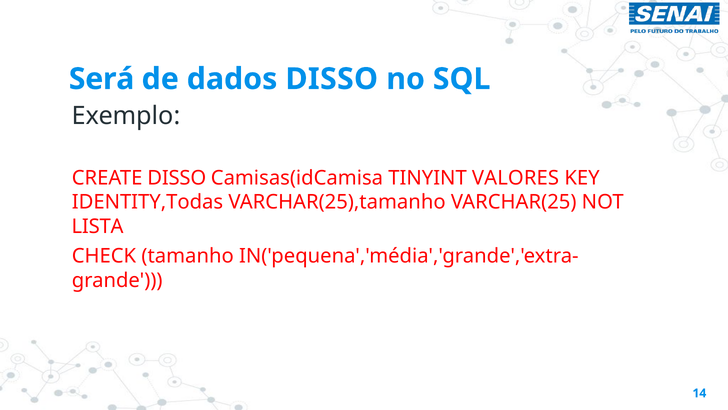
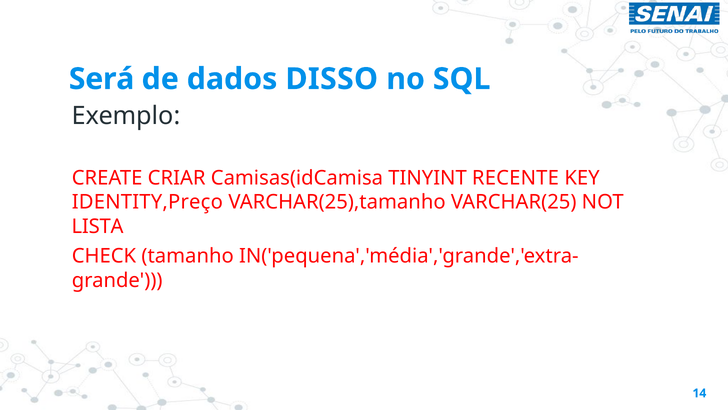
CREATE DISSO: DISSO -> CRIAR (177, 178)
VALORES: VALORES -> RECENTE (515, 178)
IDENTITY,Todas: IDENTITY,Todas -> IDENTITY,Preço (147, 202)
